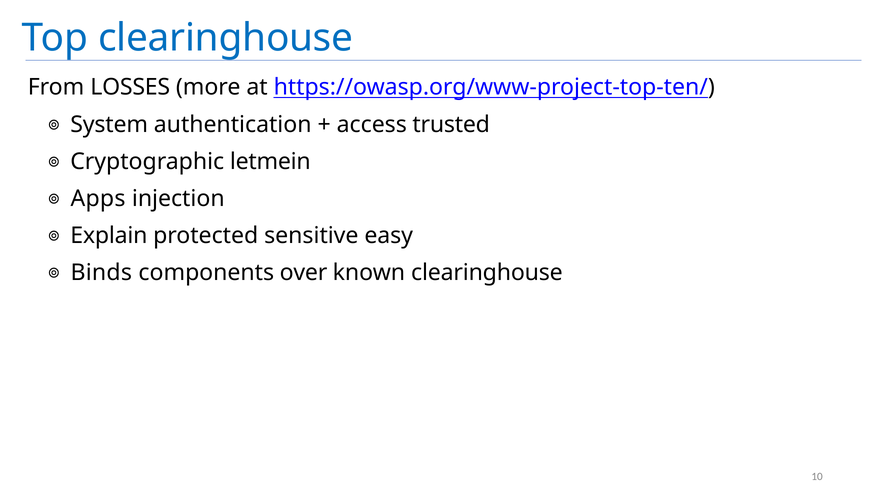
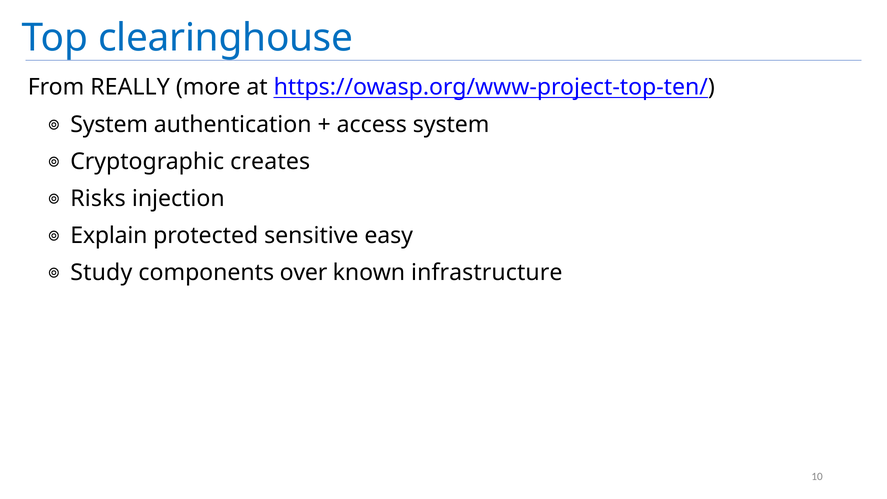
LOSSES: LOSSES -> REALLY (130, 87)
access trusted: trusted -> system (451, 125)
letmein: letmein -> creates (270, 162)
Apps: Apps -> Risks (98, 199)
Binds: Binds -> Study (101, 273)
known clearinghouse: clearinghouse -> infrastructure (487, 273)
